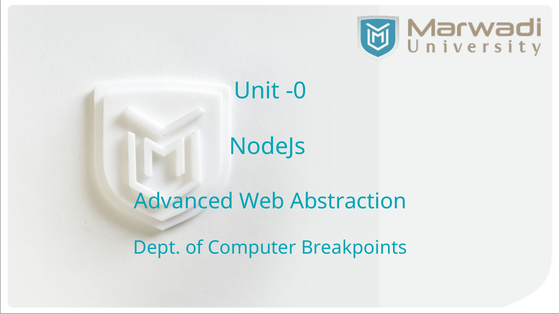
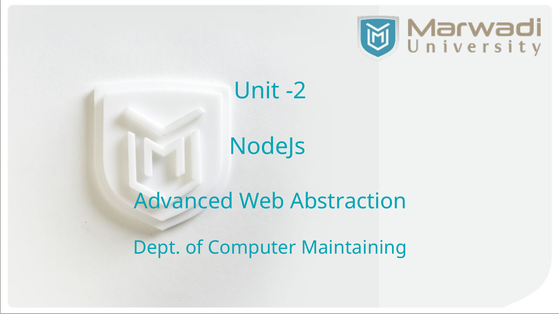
-0: -0 -> -2 (296, 91)
Breakpoints: Breakpoints -> Maintaining (354, 248)
